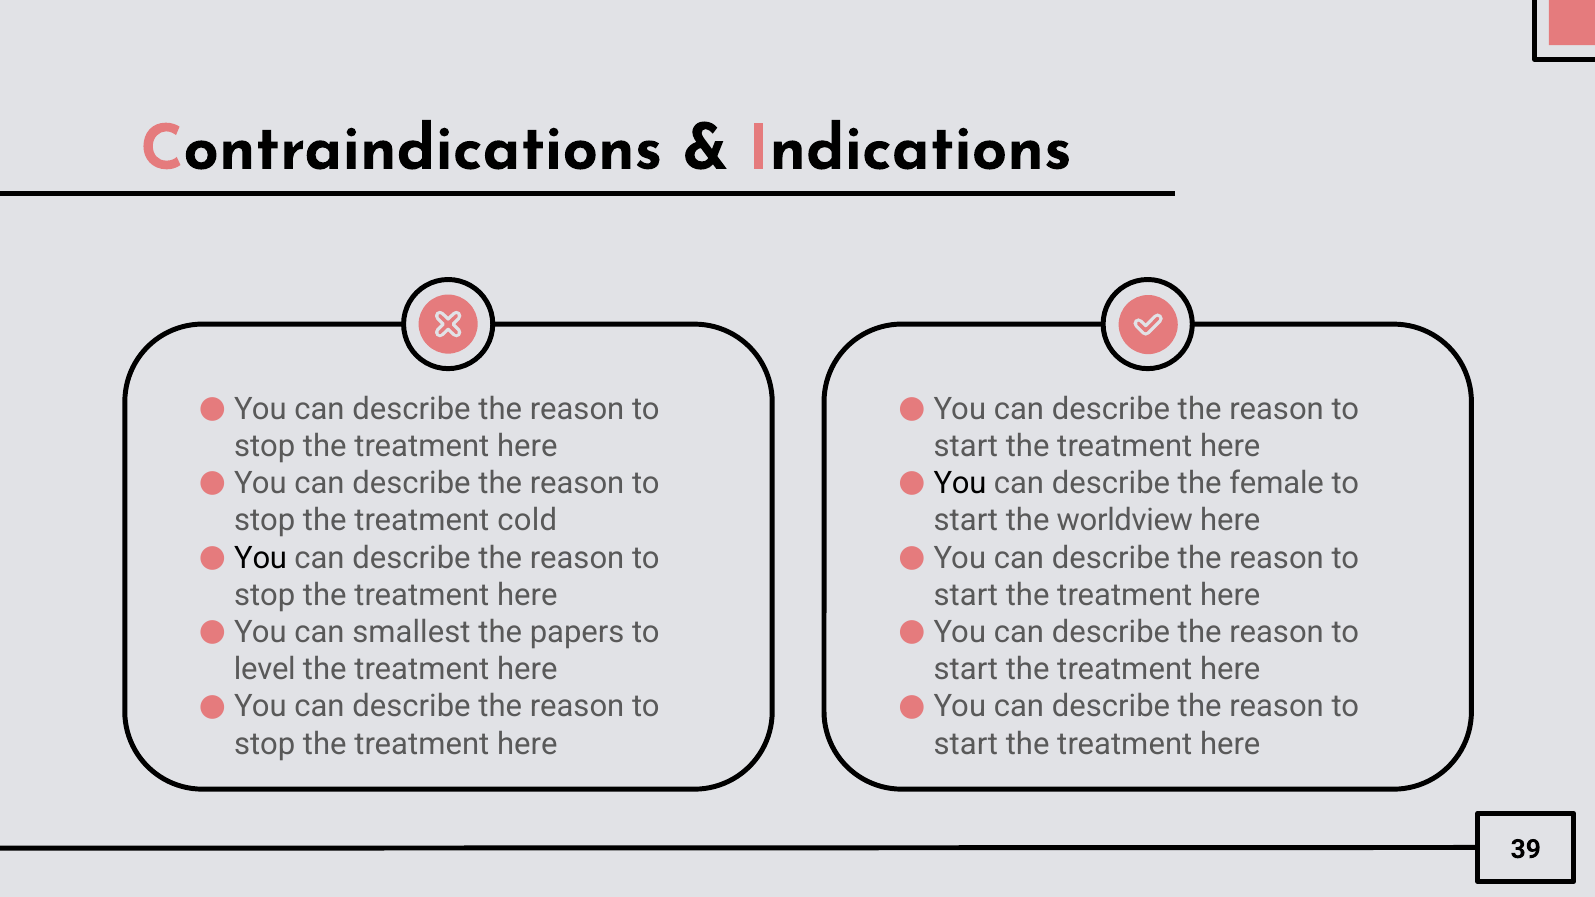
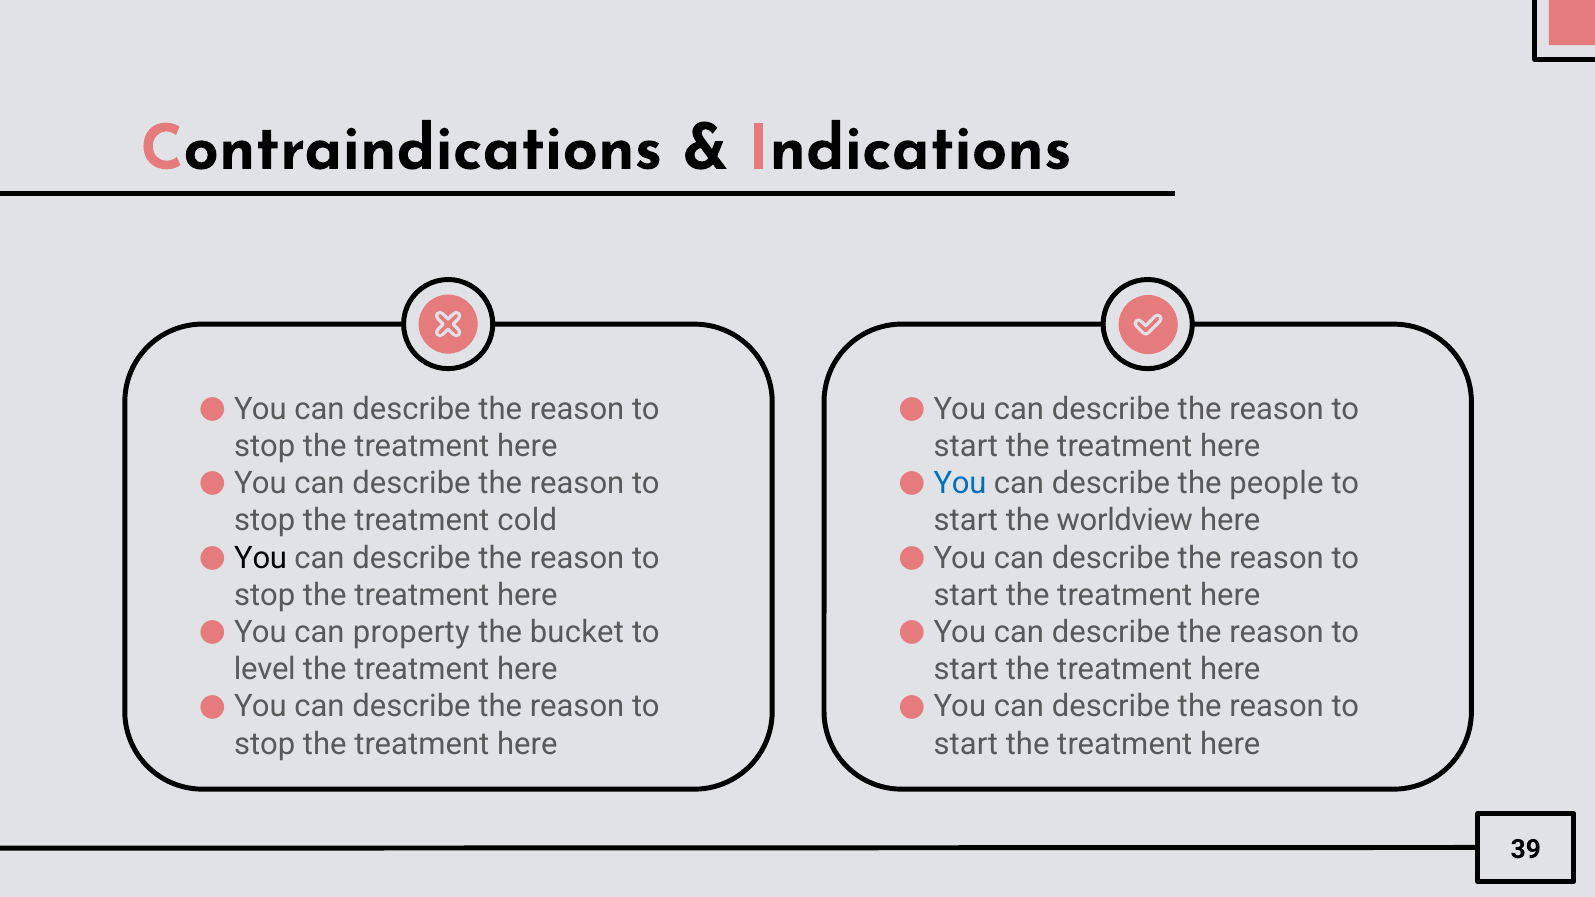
You colour: black -> blue (960, 483)
female: female -> people (1276, 483)
smallest: smallest -> property (411, 632)
papers: papers -> bucket (577, 632)
